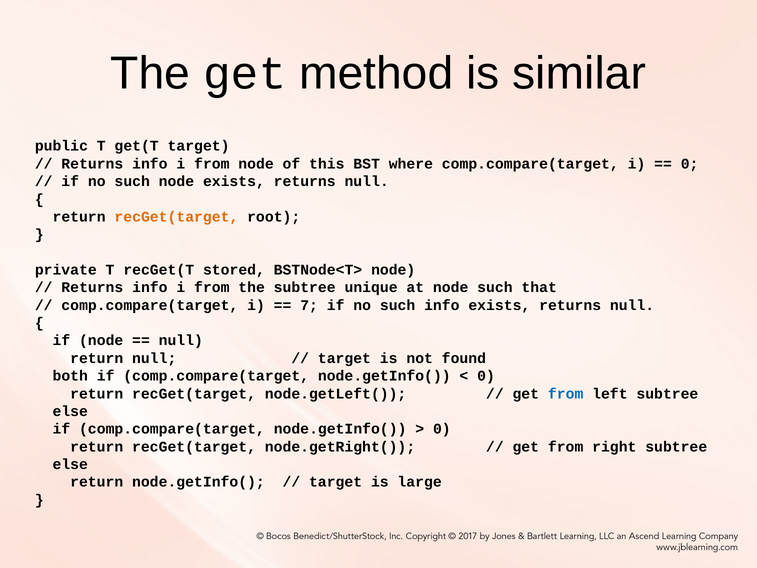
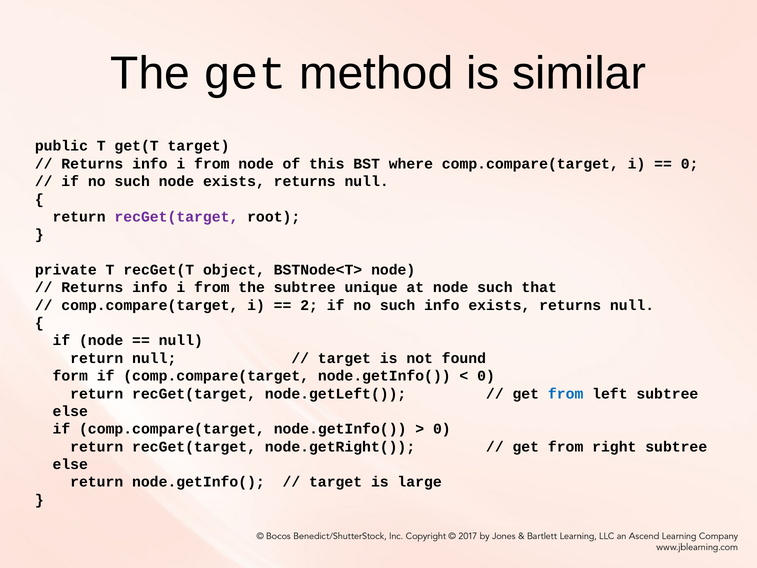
recGet(target colour: orange -> purple (176, 217)
stored: stored -> object (234, 270)
7: 7 -> 2 (309, 305)
both: both -> form (70, 376)
